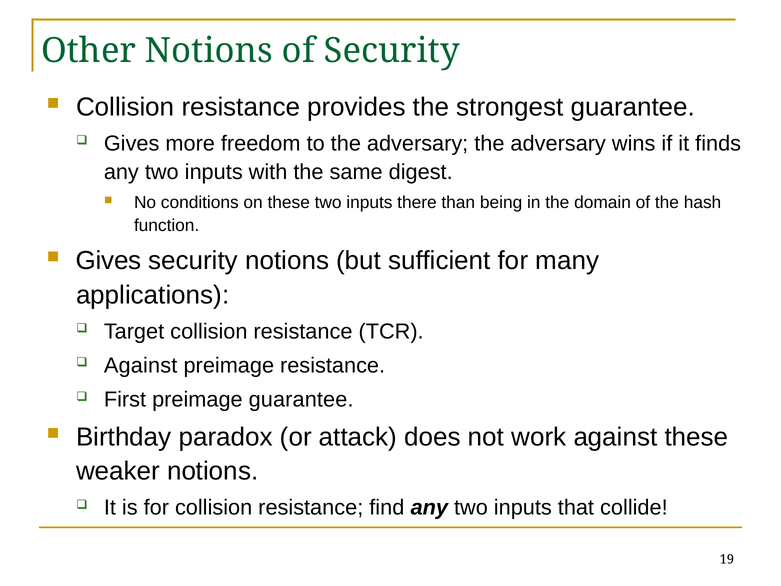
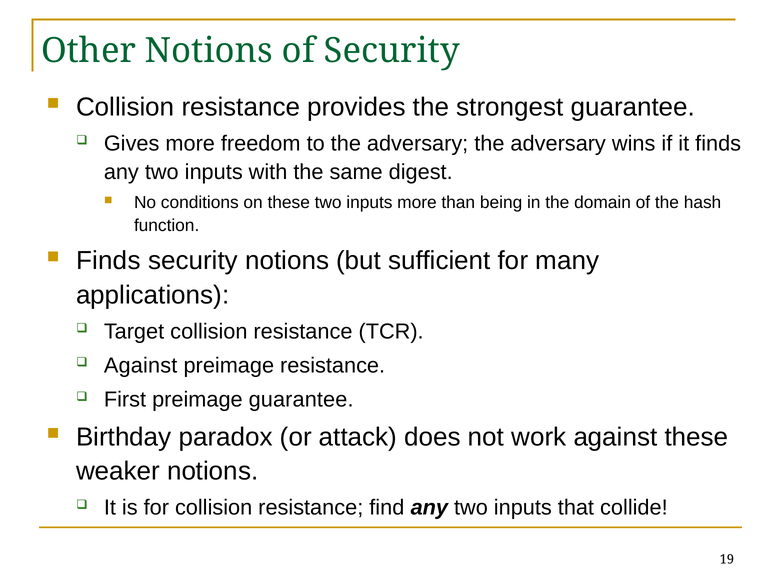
inputs there: there -> more (417, 203)
Gives: Gives -> Finds (108, 261)
